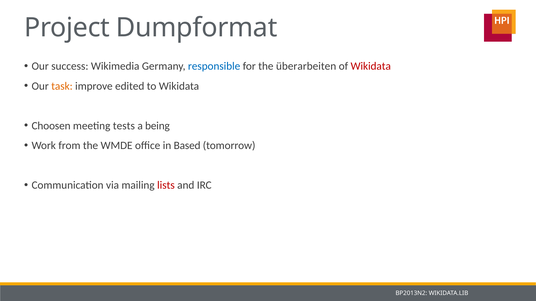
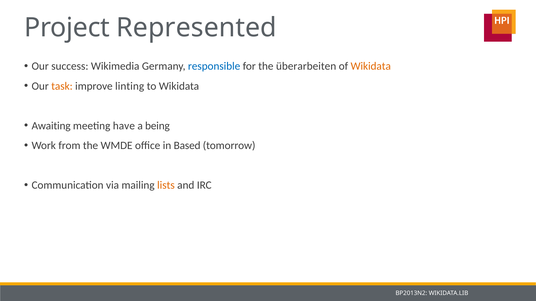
Dumpformat: Dumpformat -> Represented (197, 28)
Wikidata colour: red -> orange (371, 66)
edited: edited -> linting (130, 86)
Choosen: Choosen -> Awaiting (51, 126)
tests: tests -> have (124, 126)
lists colour: red -> orange (166, 186)
